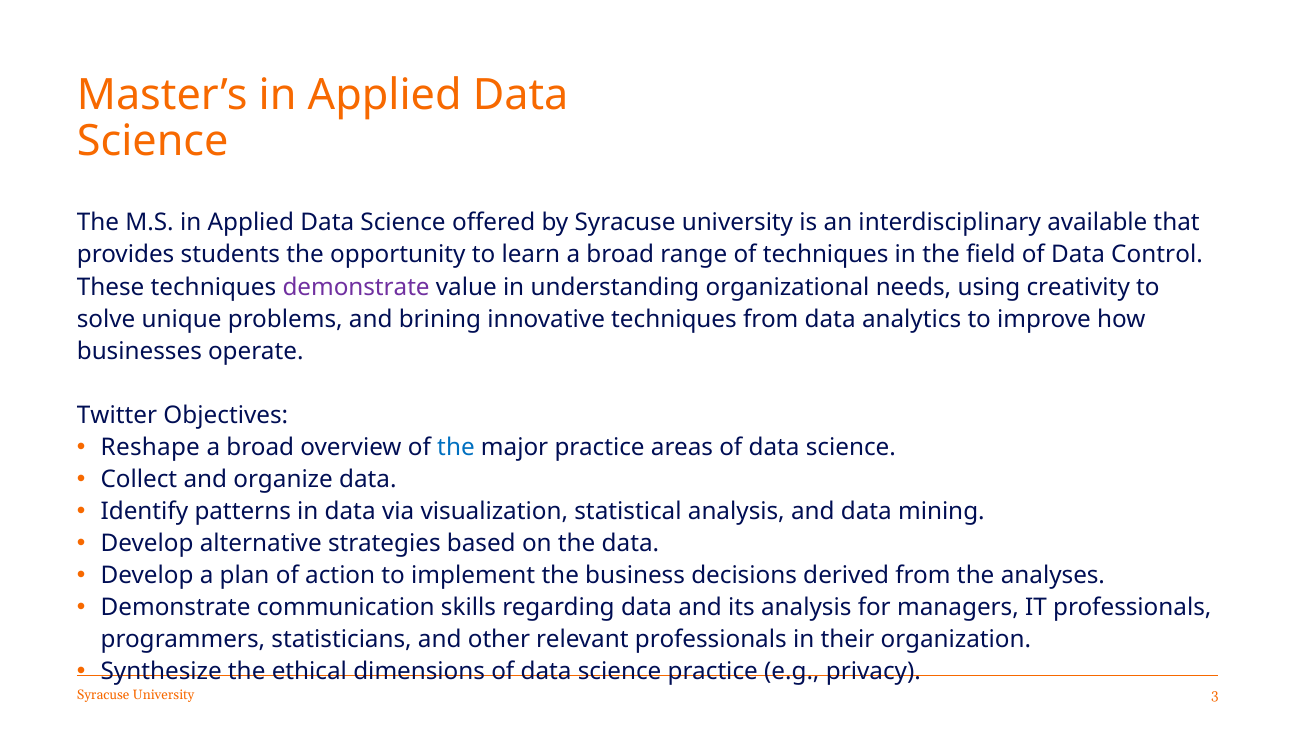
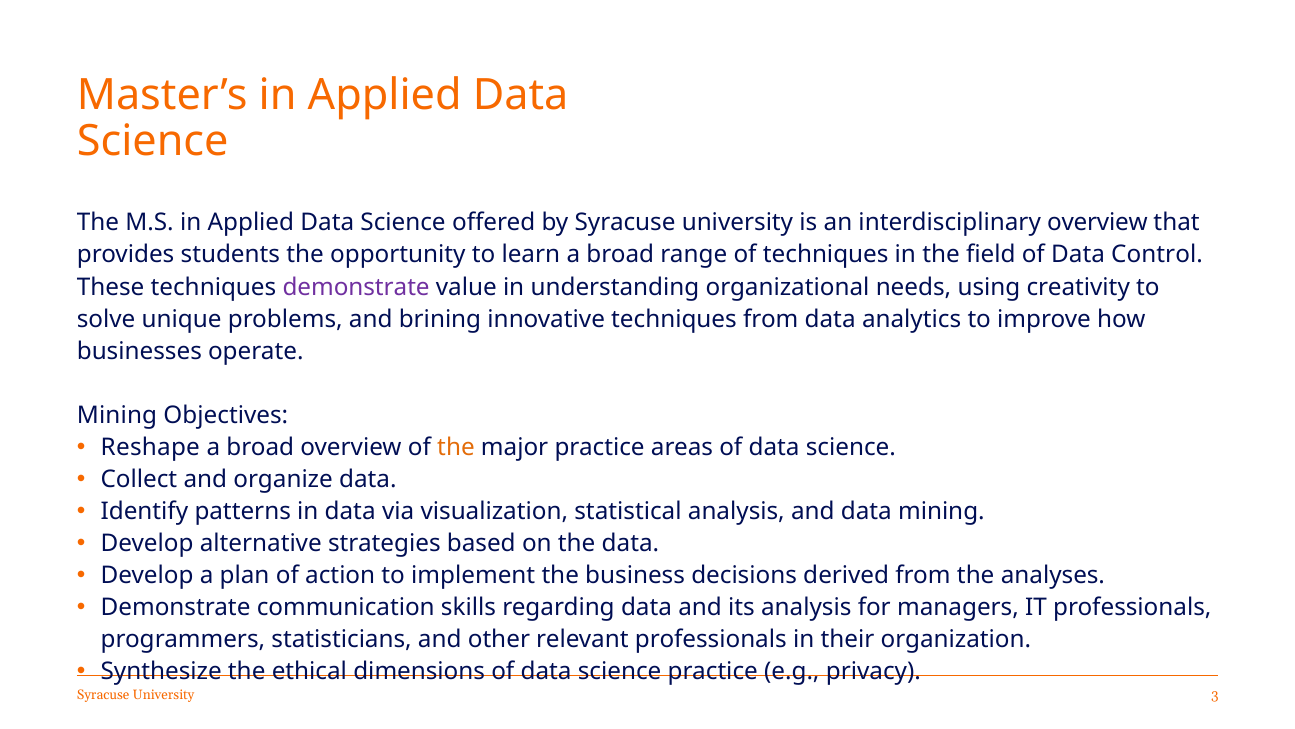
interdisciplinary available: available -> overview (1097, 223)
Twitter: Twitter -> Mining (117, 415)
the colour: blue -> orange (456, 447)
